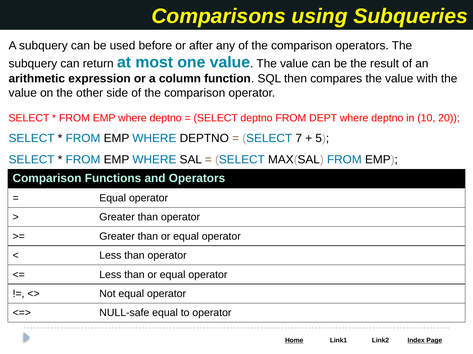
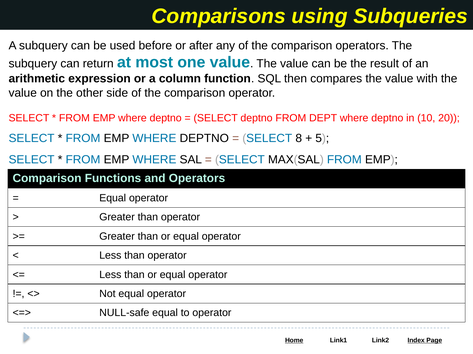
7: 7 -> 8 (299, 139)
